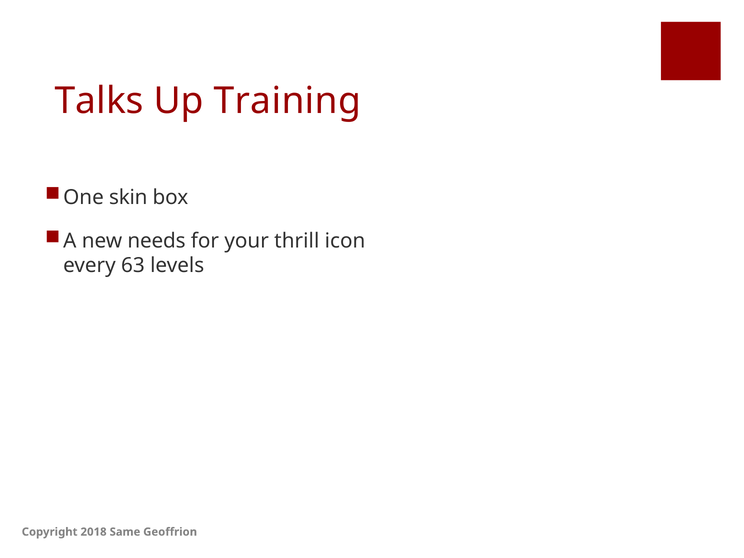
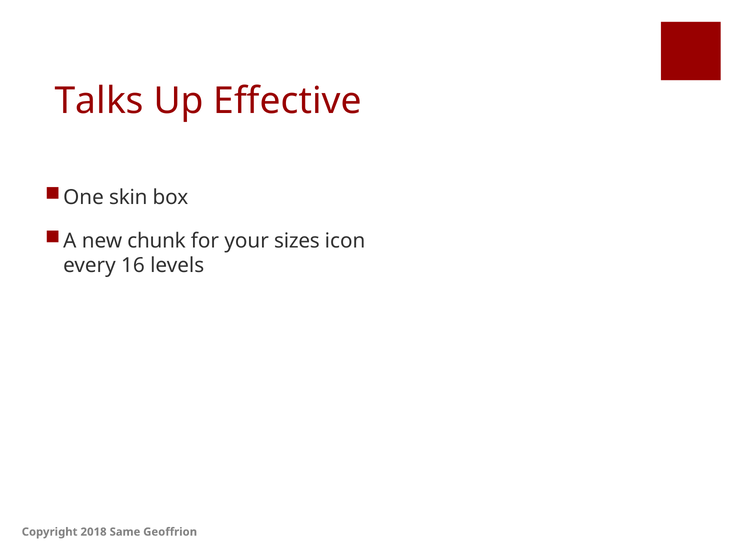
Training: Training -> Effective (288, 101)
needs: needs -> chunk (157, 241)
thrill: thrill -> sizes (297, 241)
63: 63 -> 16 (133, 266)
